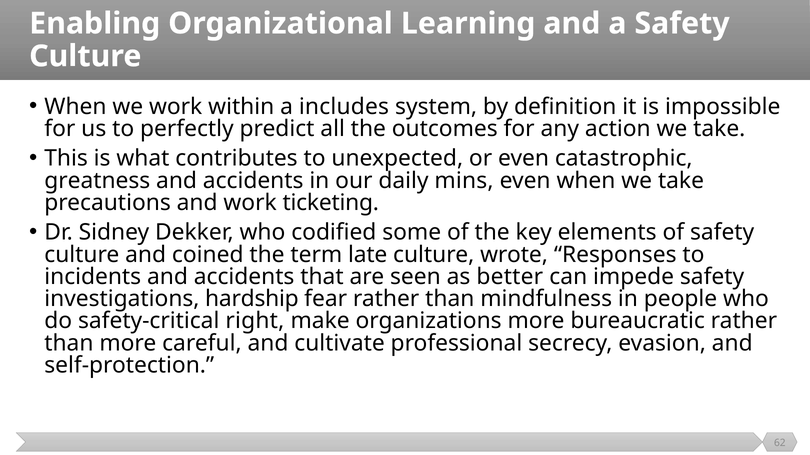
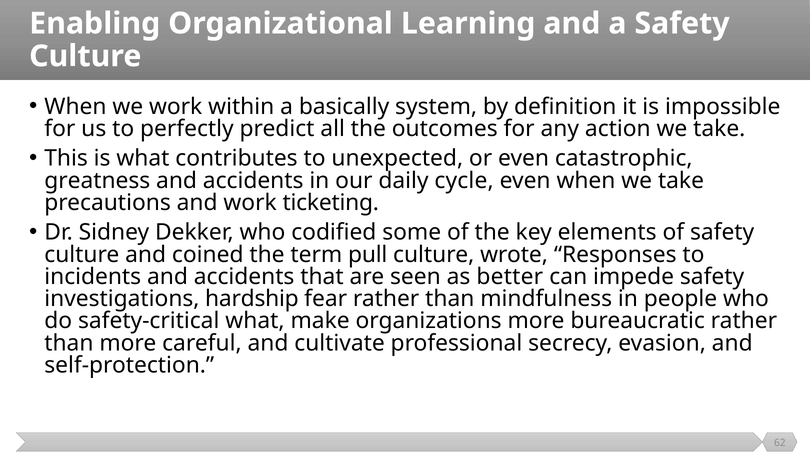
includes: includes -> basically (344, 107)
mins: mins -> cycle (464, 181)
late: late -> pull (368, 255)
safety-critical right: right -> what (255, 321)
